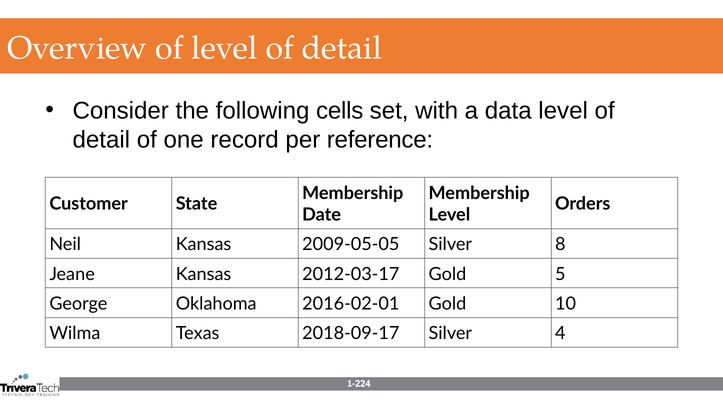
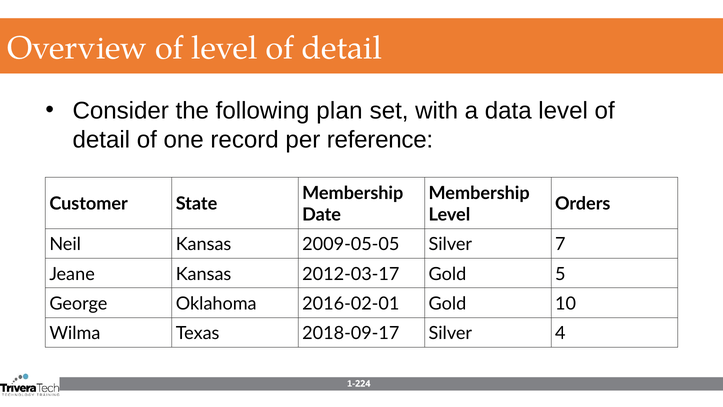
cells: cells -> plan (339, 111)
8: 8 -> 7 (560, 244)
